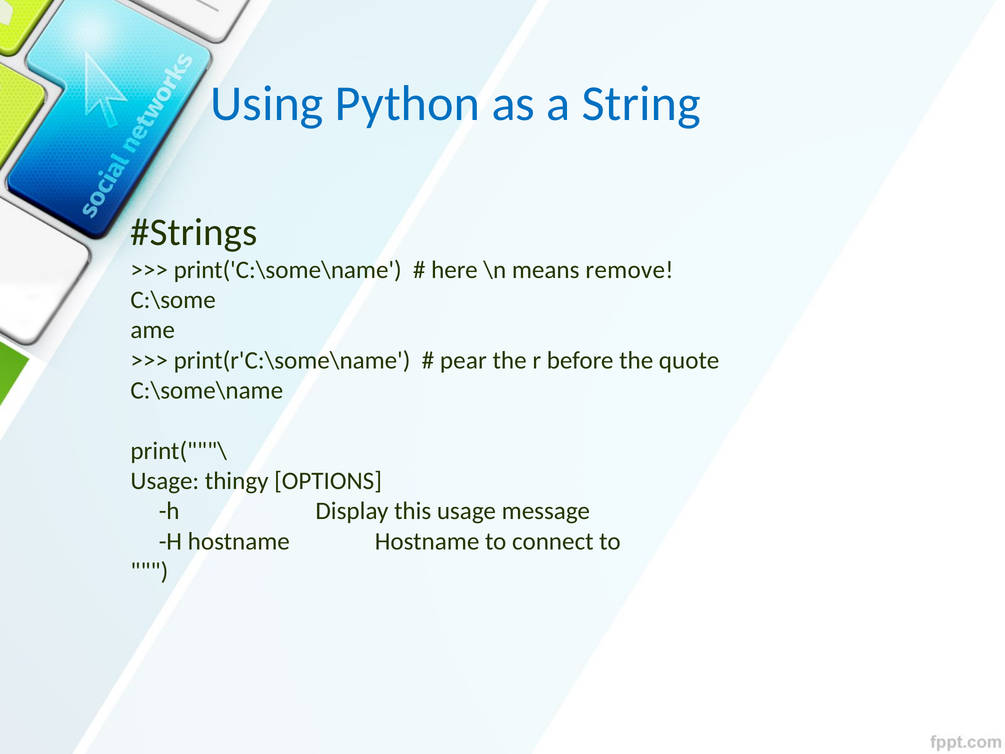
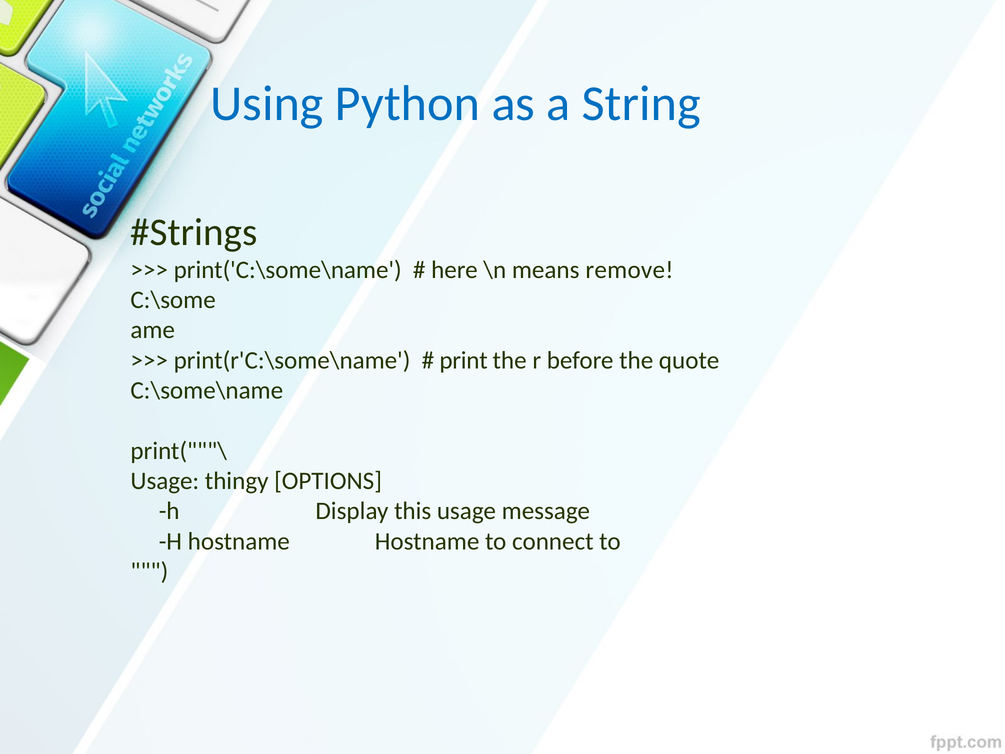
pear: pear -> print (464, 360)
